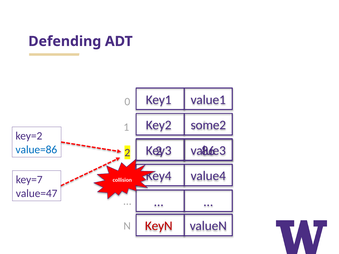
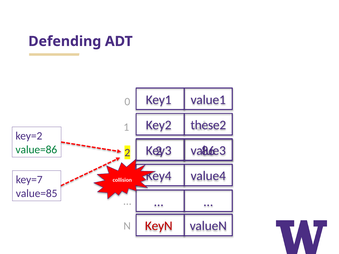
some2: some2 -> these2 (208, 125)
value=86 colour: blue -> green (36, 150)
value=47: value=47 -> value=85 (37, 194)
